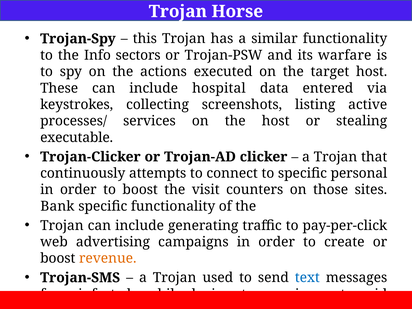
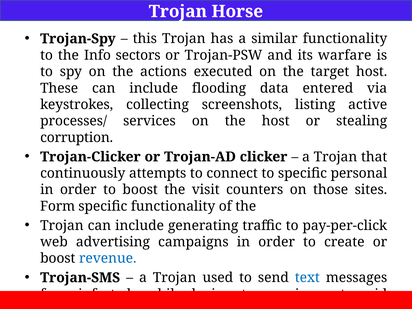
hospital: hospital -> flooding (219, 88)
executable: executable -> corruption (77, 138)
Bank: Bank -> Form (58, 206)
revenue colour: orange -> blue (108, 258)
